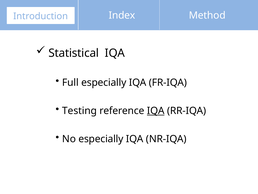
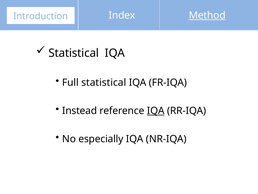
Method underline: none -> present (207, 15)
Full especially: especially -> statistical (104, 82)
Testing: Testing -> Instead (80, 111)
